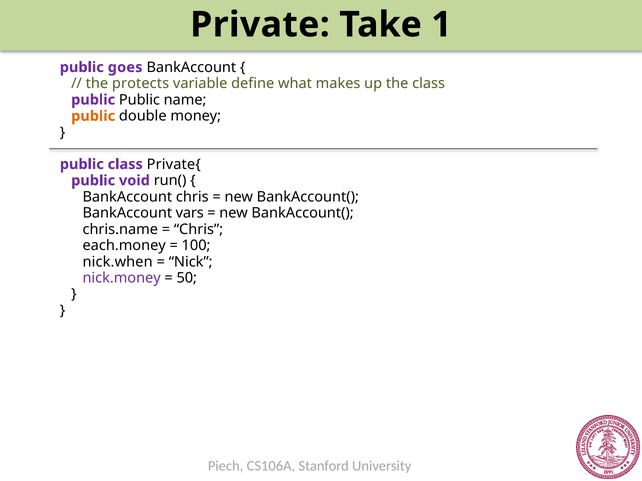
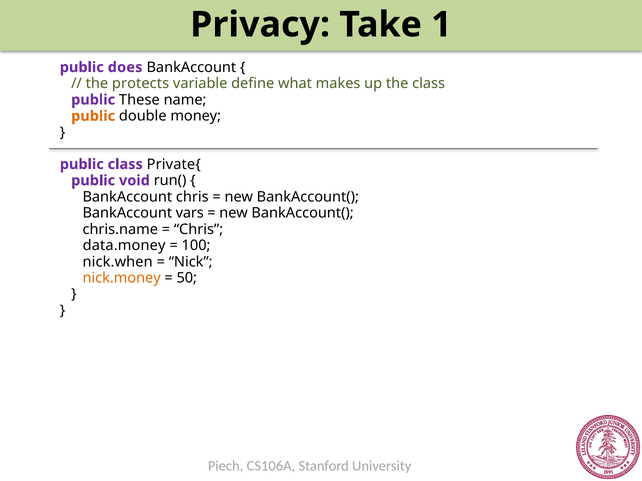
Private: Private -> Privacy (260, 25)
goes: goes -> does (125, 67)
public Public: Public -> These (139, 100)
each.money: each.money -> data.money (124, 246)
nick.money colour: purple -> orange (122, 278)
